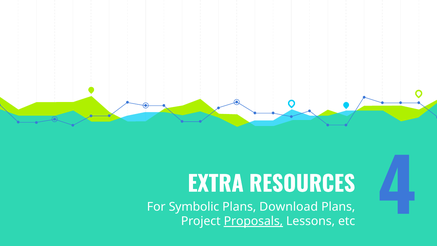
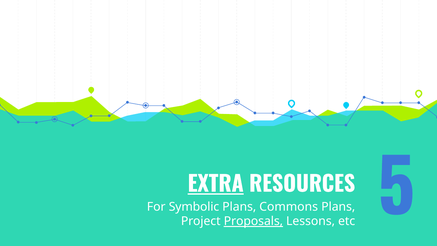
EXTRA underline: none -> present (216, 184)
Download: Download -> Commons (289, 207)
4: 4 -> 5 (396, 190)
